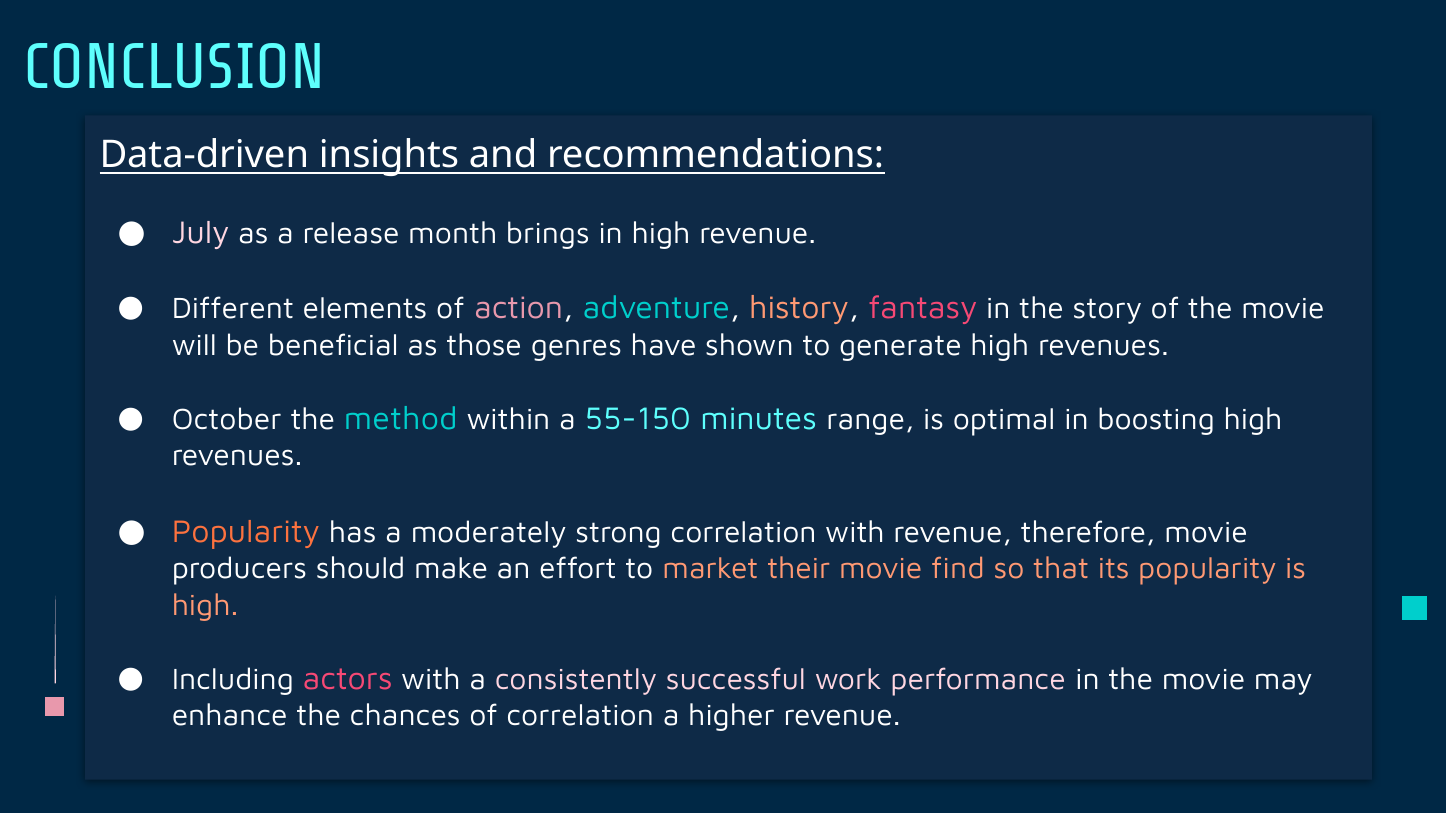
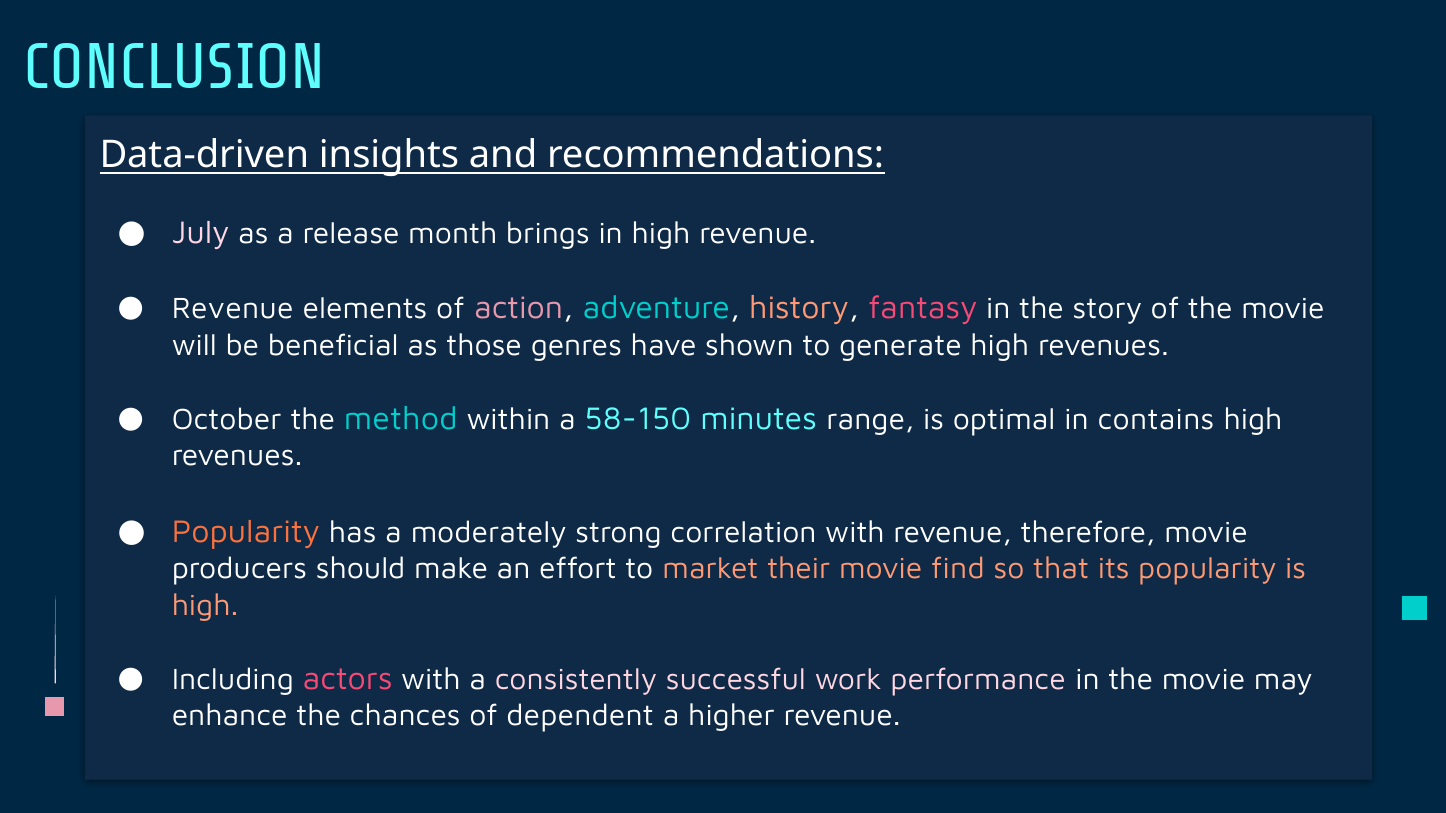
Different: Different -> Revenue (233, 309)
55-150: 55-150 -> 58-150 (638, 419)
boosting: boosting -> contains (1156, 420)
of correlation: correlation -> dependent (580, 716)
